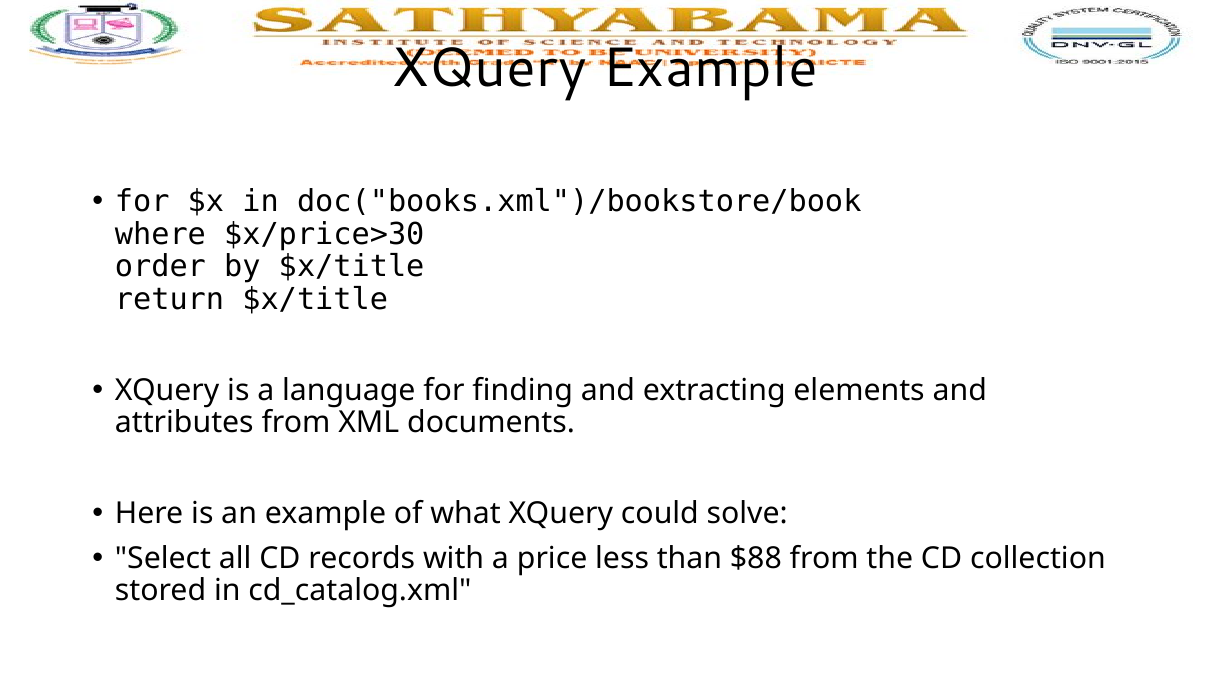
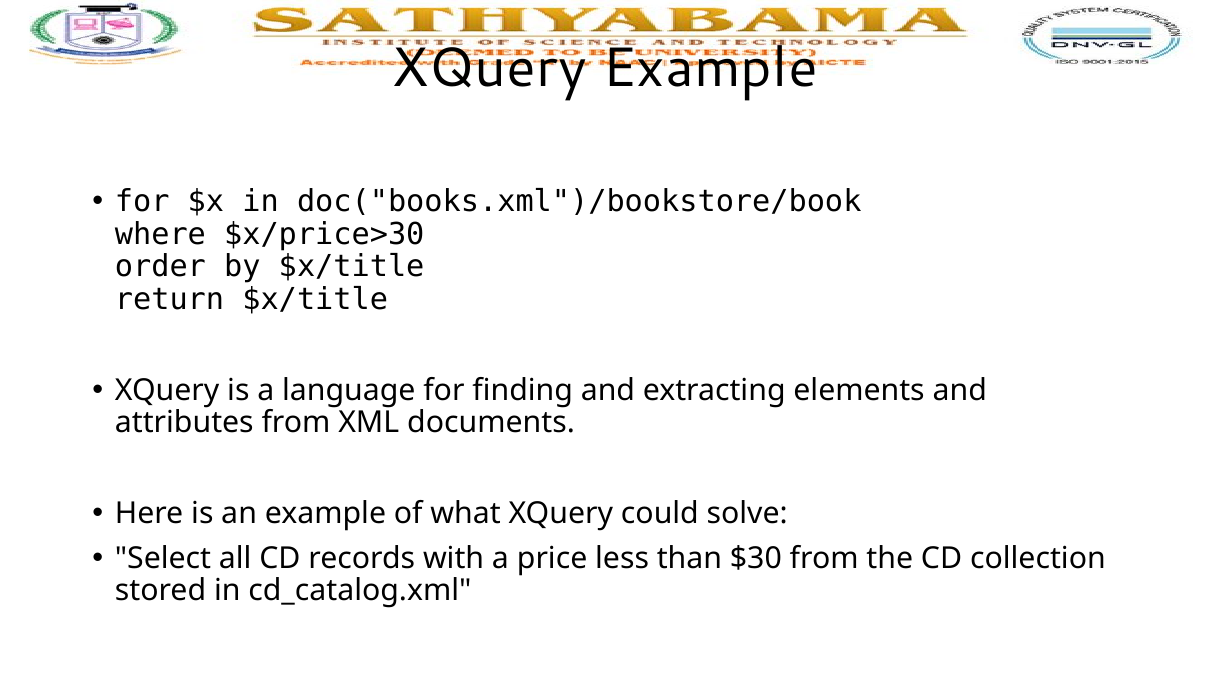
$88: $88 -> $30 (756, 559)
